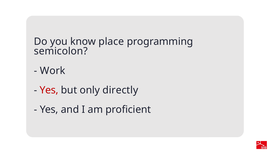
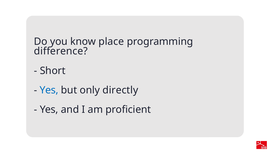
semicolon: semicolon -> difference (61, 51)
Work: Work -> Short (53, 71)
Yes colour: red -> blue (49, 90)
